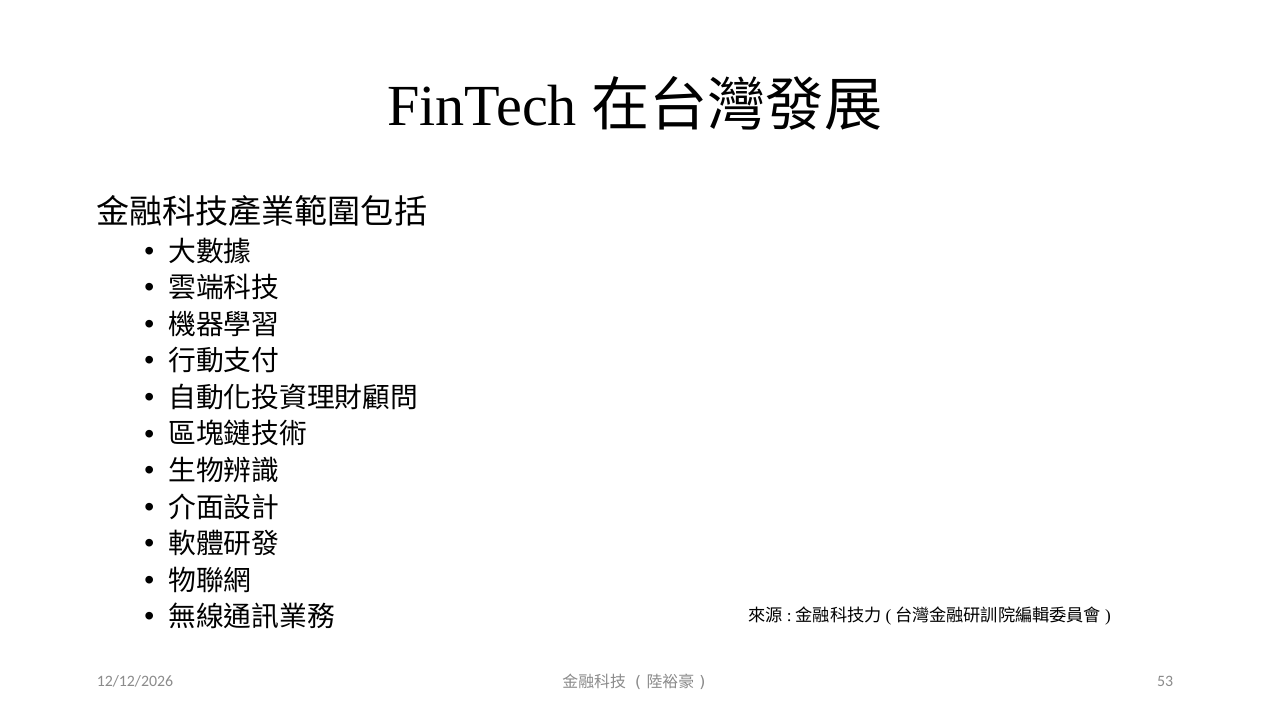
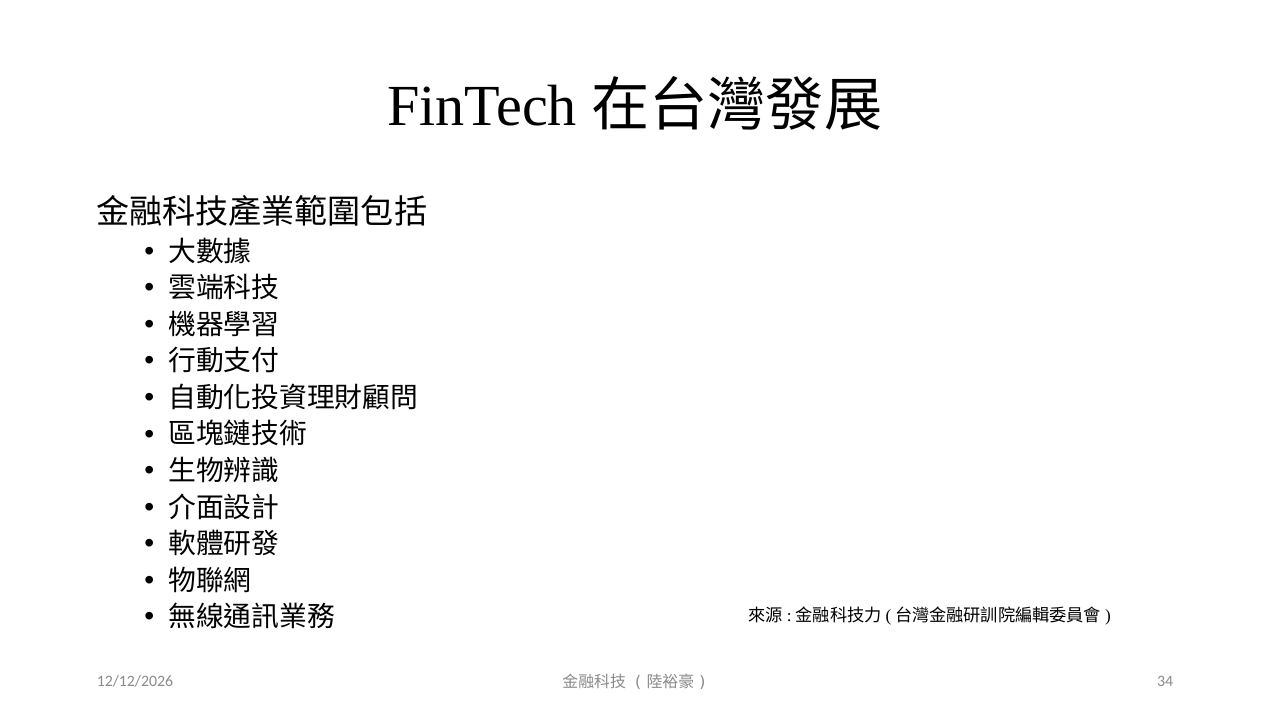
53: 53 -> 34 (1165, 682)
